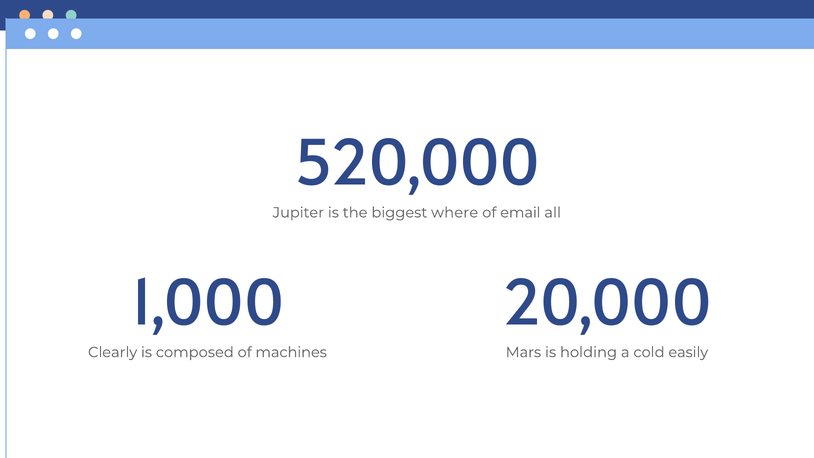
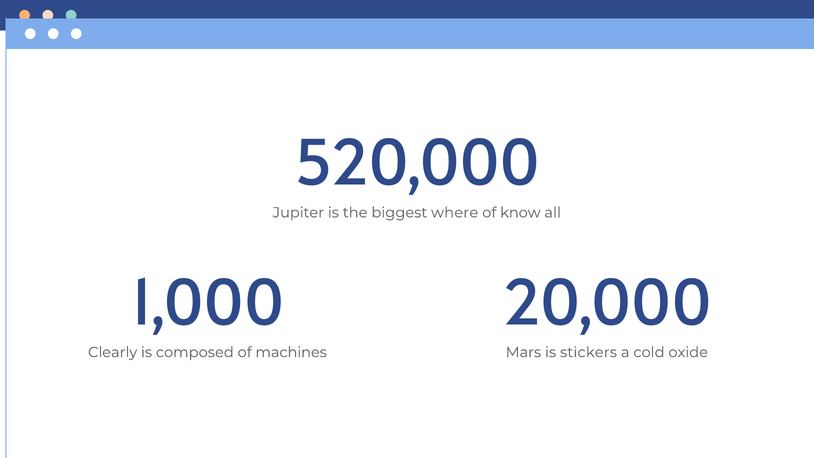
email: email -> know (520, 213)
holding: holding -> stickers (588, 352)
easily: easily -> oxide (688, 352)
